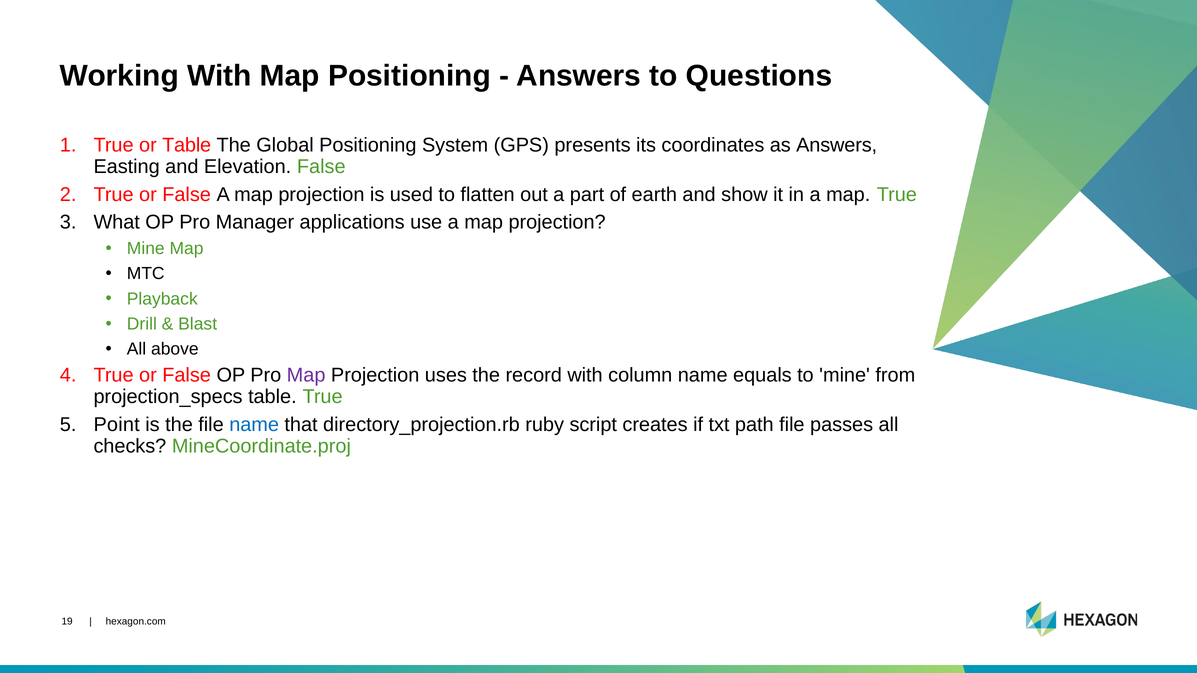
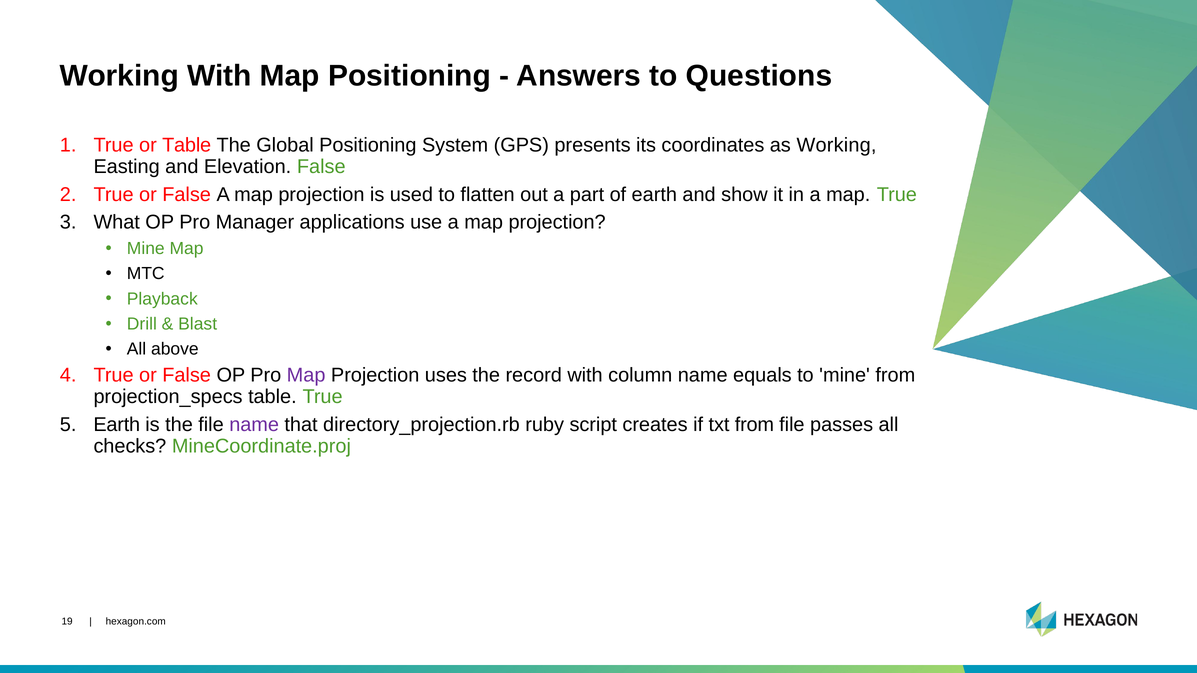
as Answers: Answers -> Working (837, 145)
Point: Point -> Earth (117, 425)
name colour: blue -> purple (254, 425)
txt path: path -> from (754, 425)
